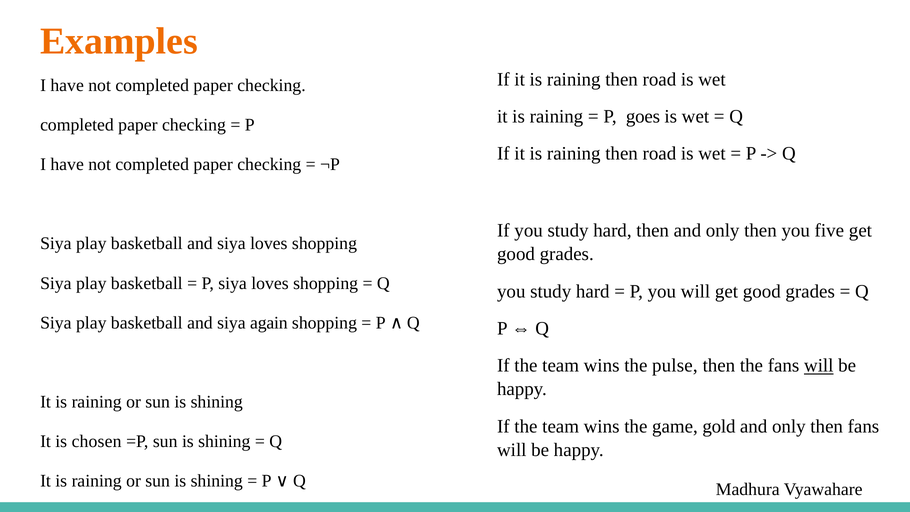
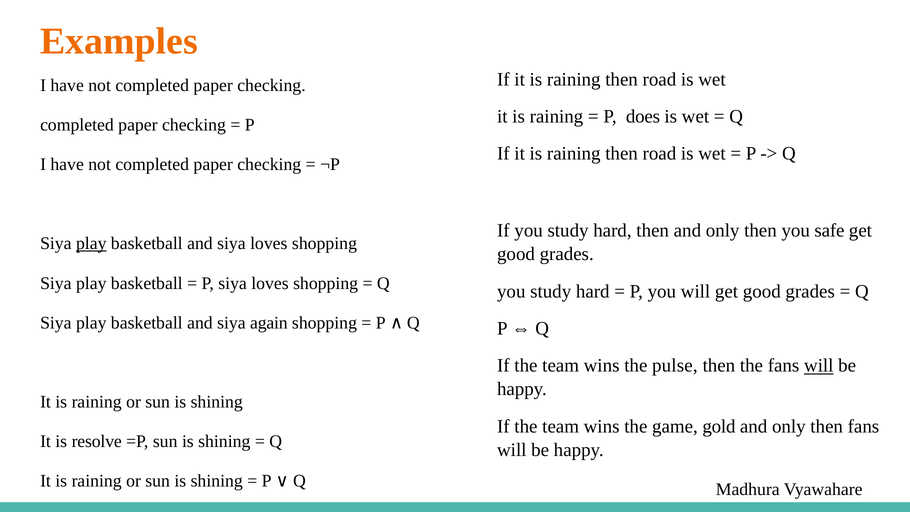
goes: goes -> does (643, 117)
five: five -> safe (829, 231)
play underline: none -> present (91, 244)
chosen: chosen -> resolve (97, 441)
